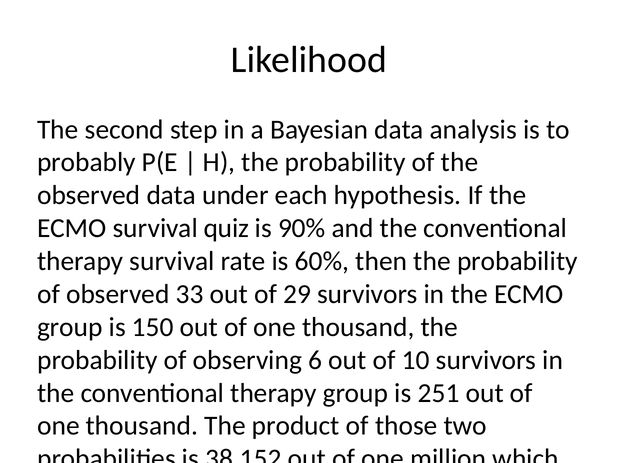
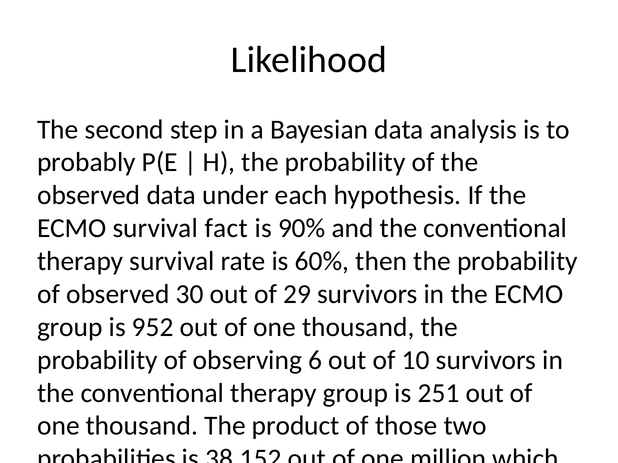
quiz: quiz -> fact (226, 229)
33: 33 -> 30 (190, 294)
150: 150 -> 952 (153, 327)
